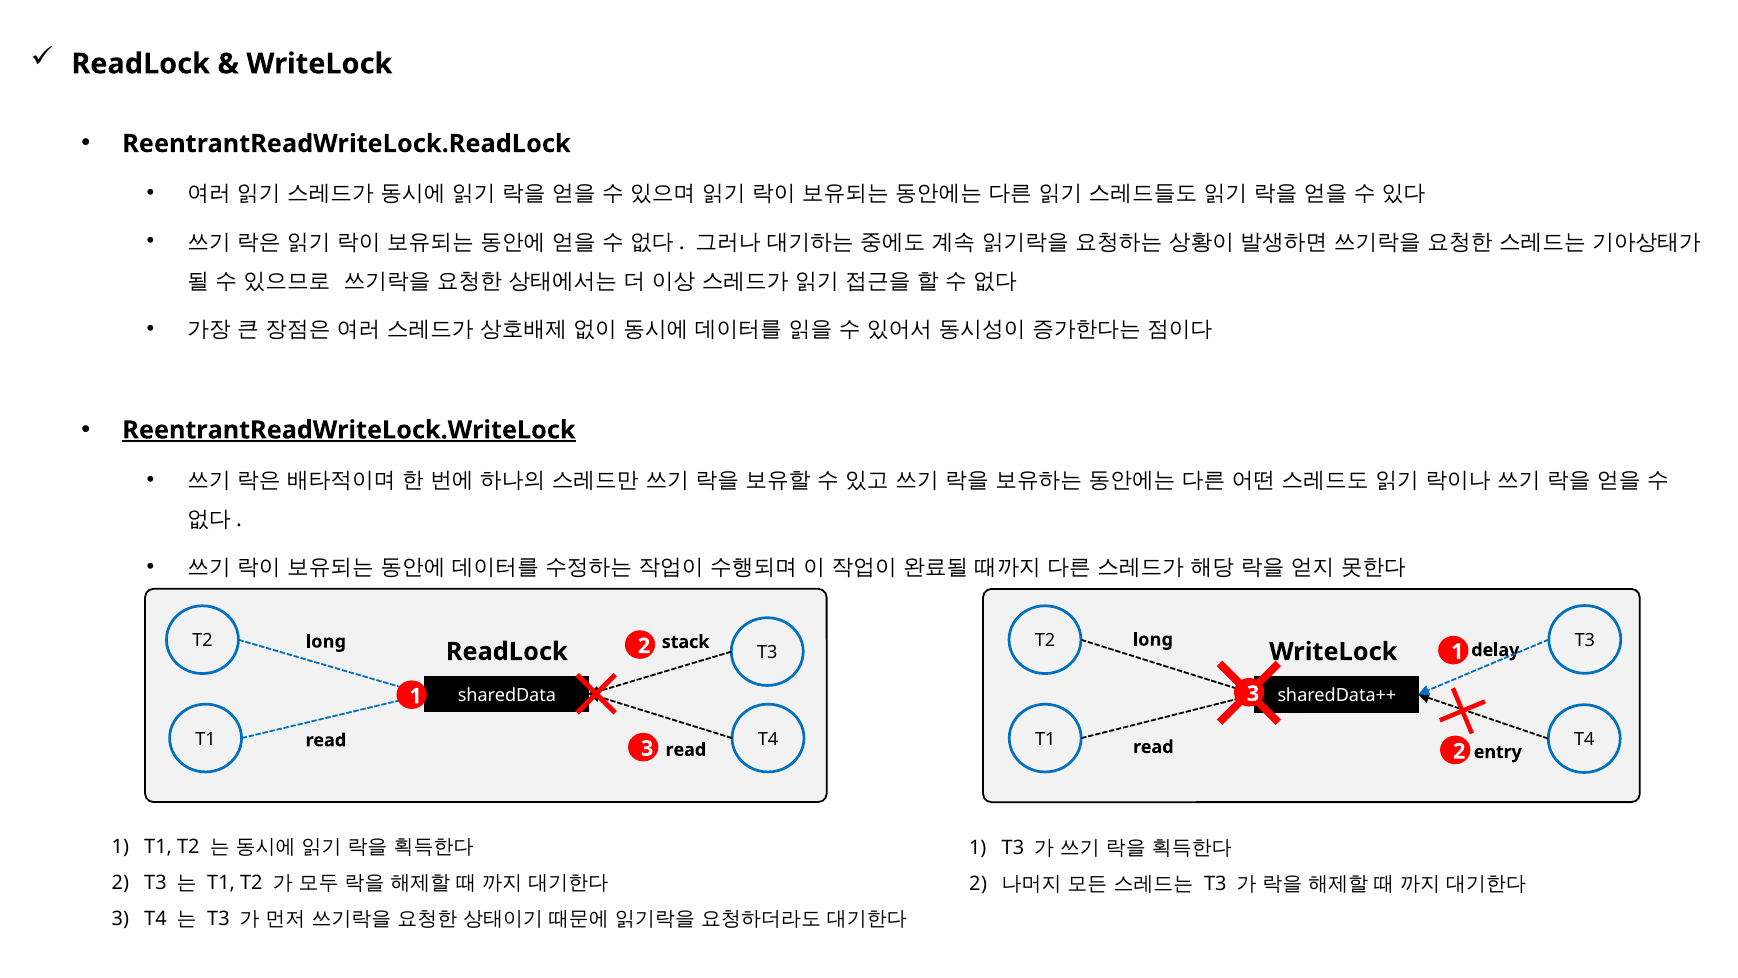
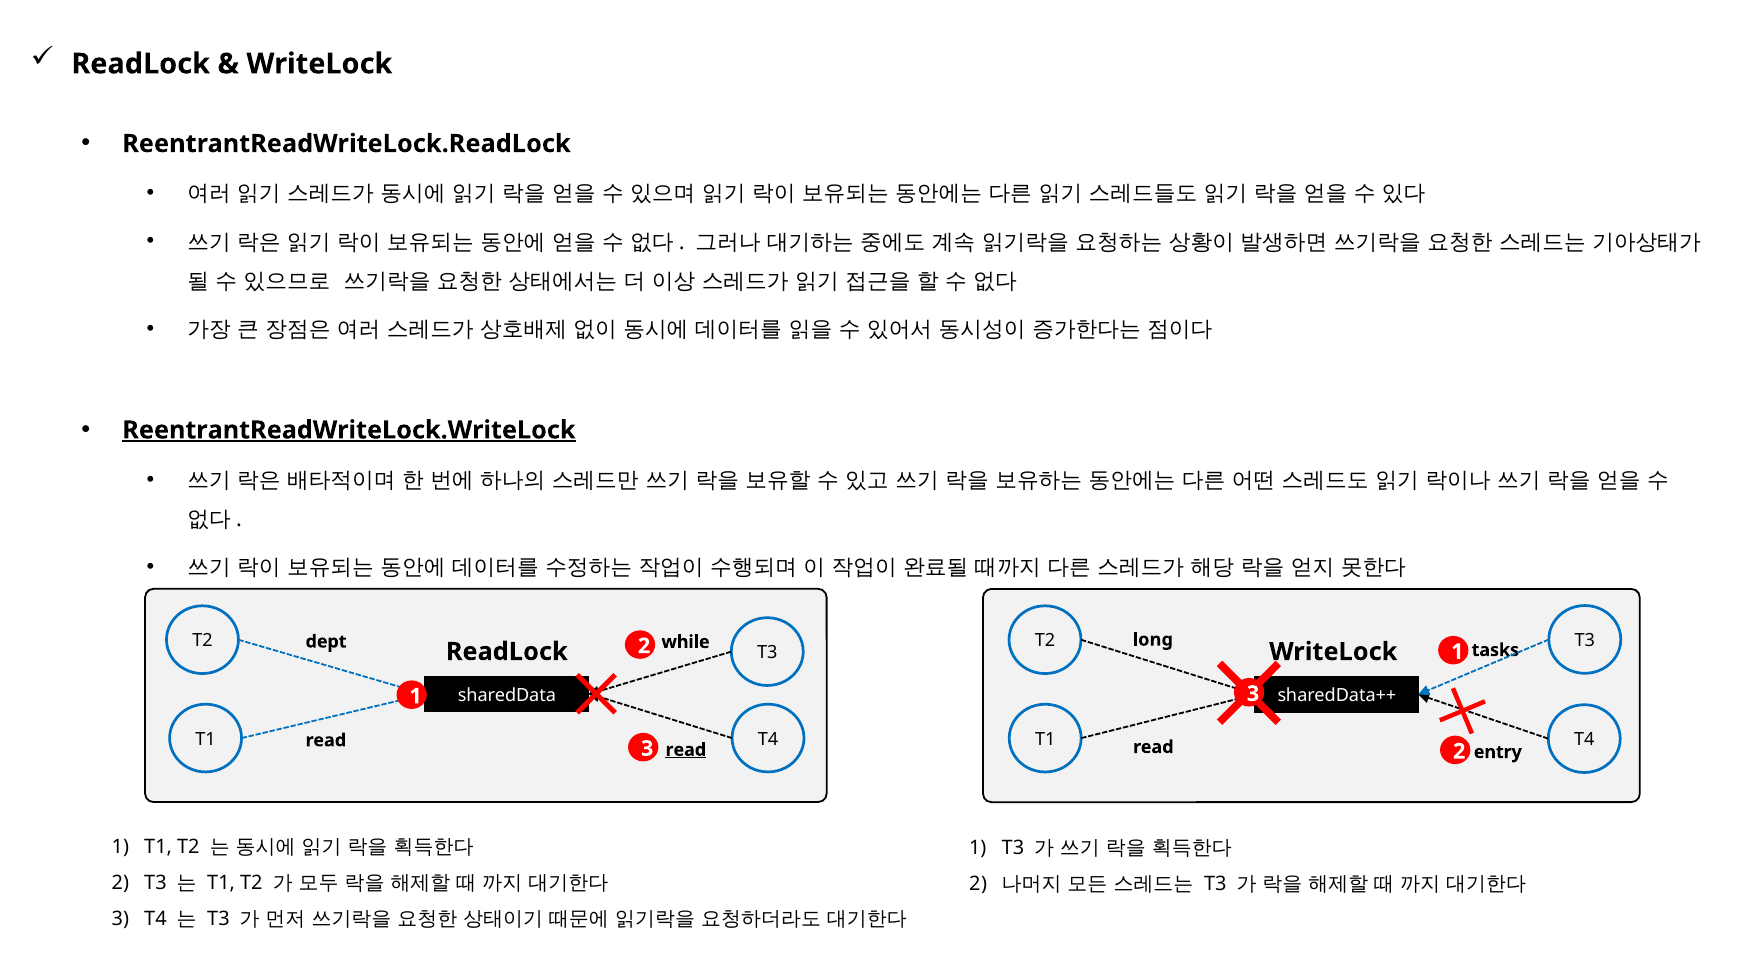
T2 long: long -> dept (326, 641)
stack: stack -> while (686, 642)
delay: delay -> tasks (1495, 650)
read underline: none -> present (686, 750)
